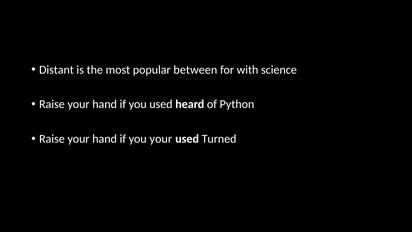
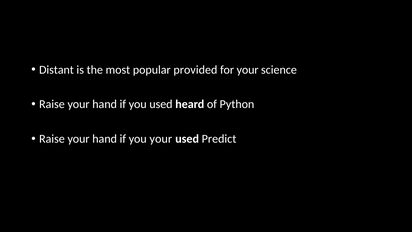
between: between -> provided (195, 70)
for with: with -> your (248, 70)
Turned: Turned -> Predict (219, 139)
